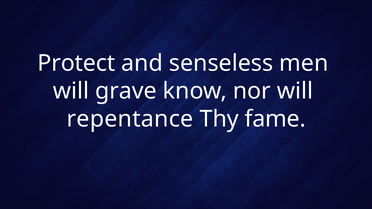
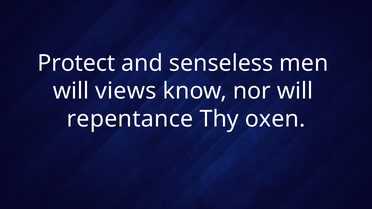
grave: grave -> views (126, 91)
fame: fame -> oxen (275, 119)
